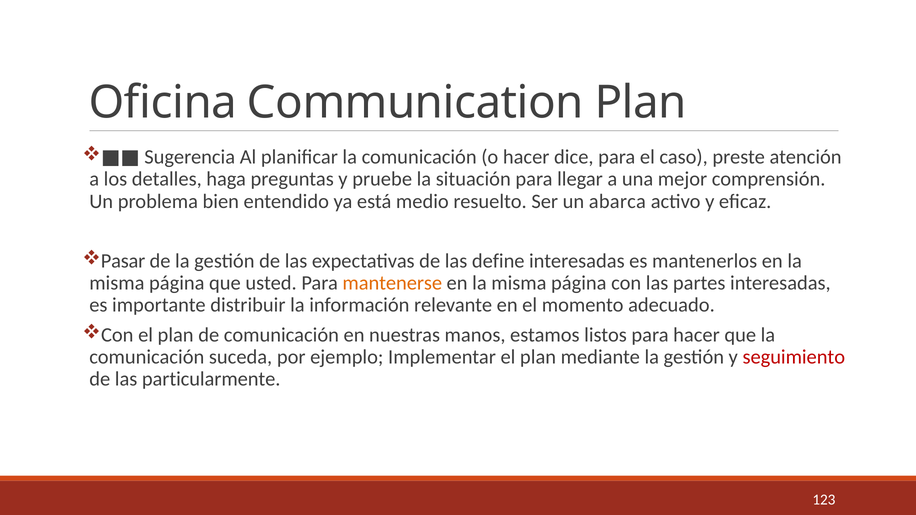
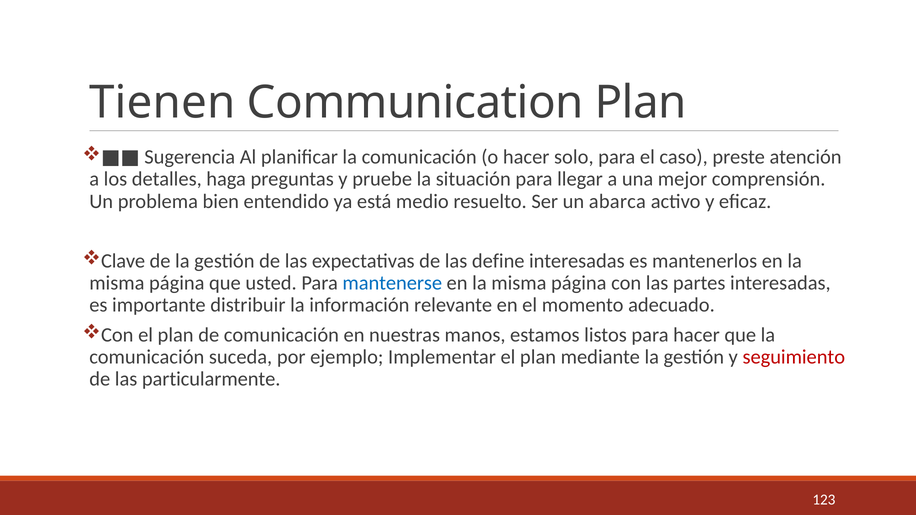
Oficina: Oficina -> Tienen (163, 103)
dice: dice -> solo (574, 157)
Pasar: Pasar -> Clave (123, 261)
mantenerse colour: orange -> blue (392, 283)
